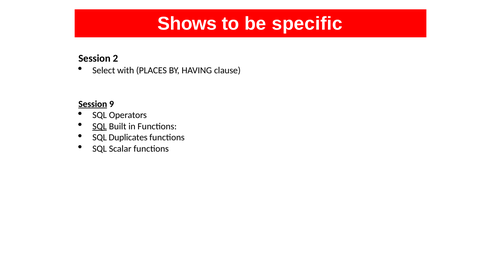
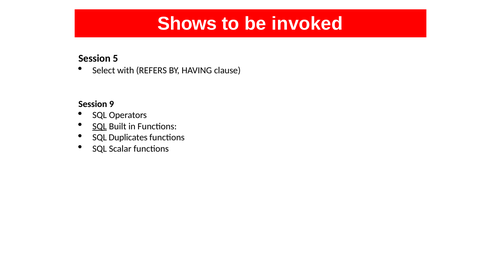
specific: specific -> invoked (307, 24)
2: 2 -> 5 (115, 59)
PLACES: PLACES -> REFERS (151, 70)
Session underline: present -> none (93, 104)
